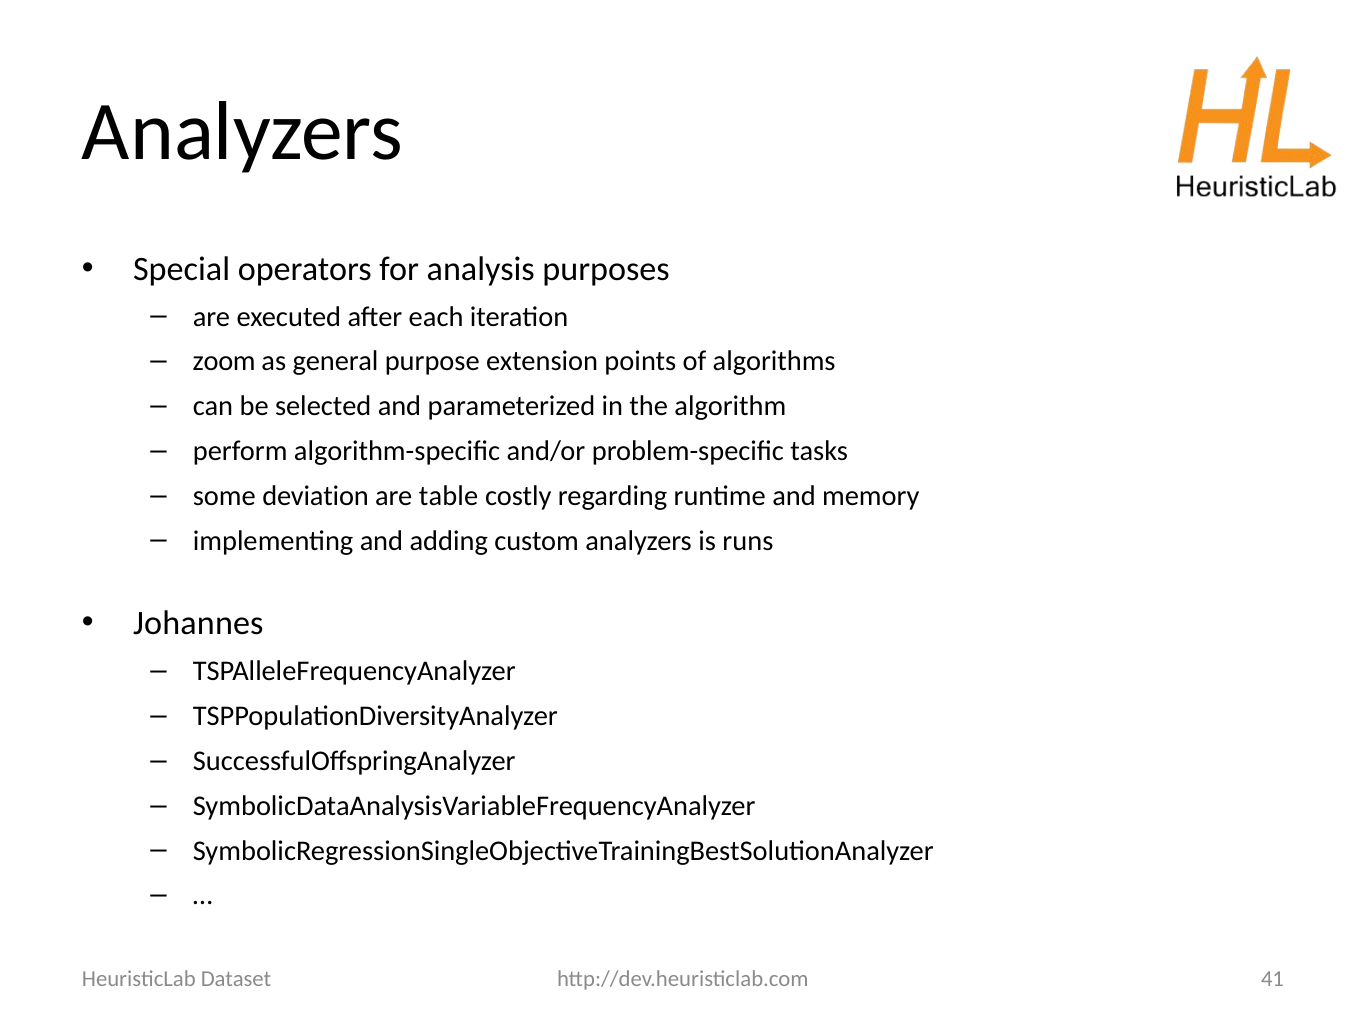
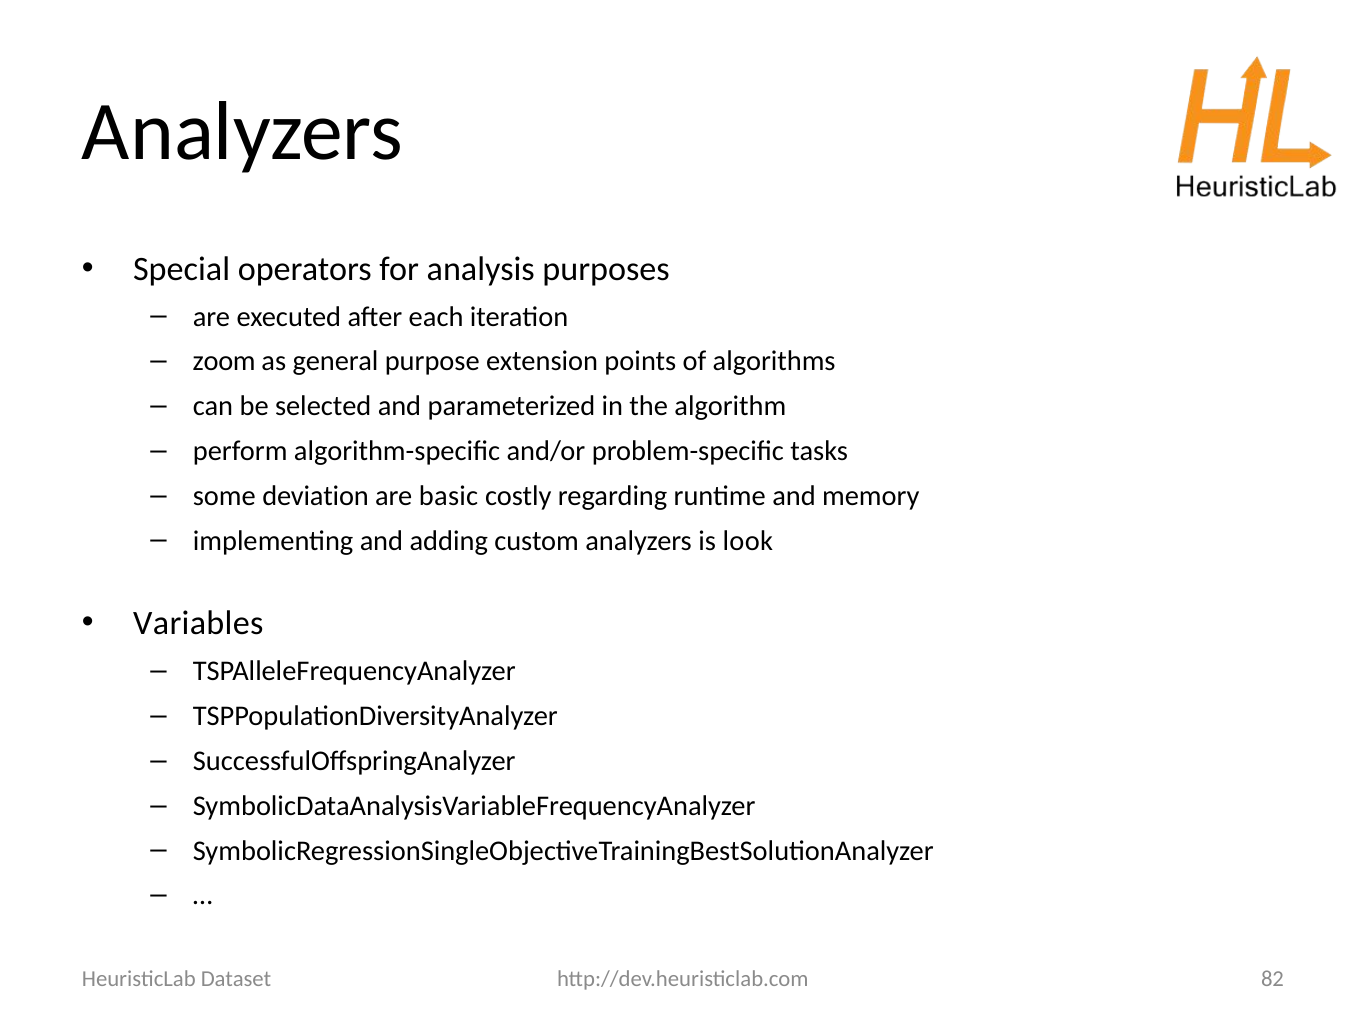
table: table -> basic (449, 496)
runs: runs -> look (748, 541)
Johannes: Johannes -> Variables (198, 623)
41: 41 -> 82 (1273, 978)
